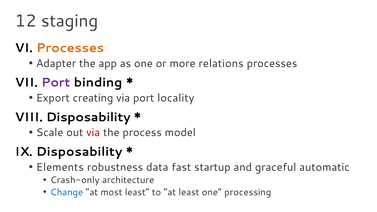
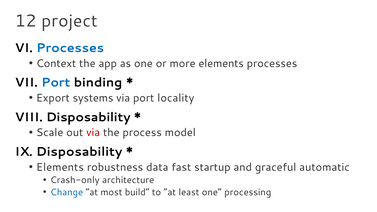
staging: staging -> project (70, 21)
Processes colour: orange -> blue (70, 48)
Adapter: Adapter -> Context (56, 63)
more relations: relations -> elements (221, 63)
Port colour: purple -> blue (56, 83)
creating: creating -> systems (93, 98)
most least: least -> build (137, 192)
